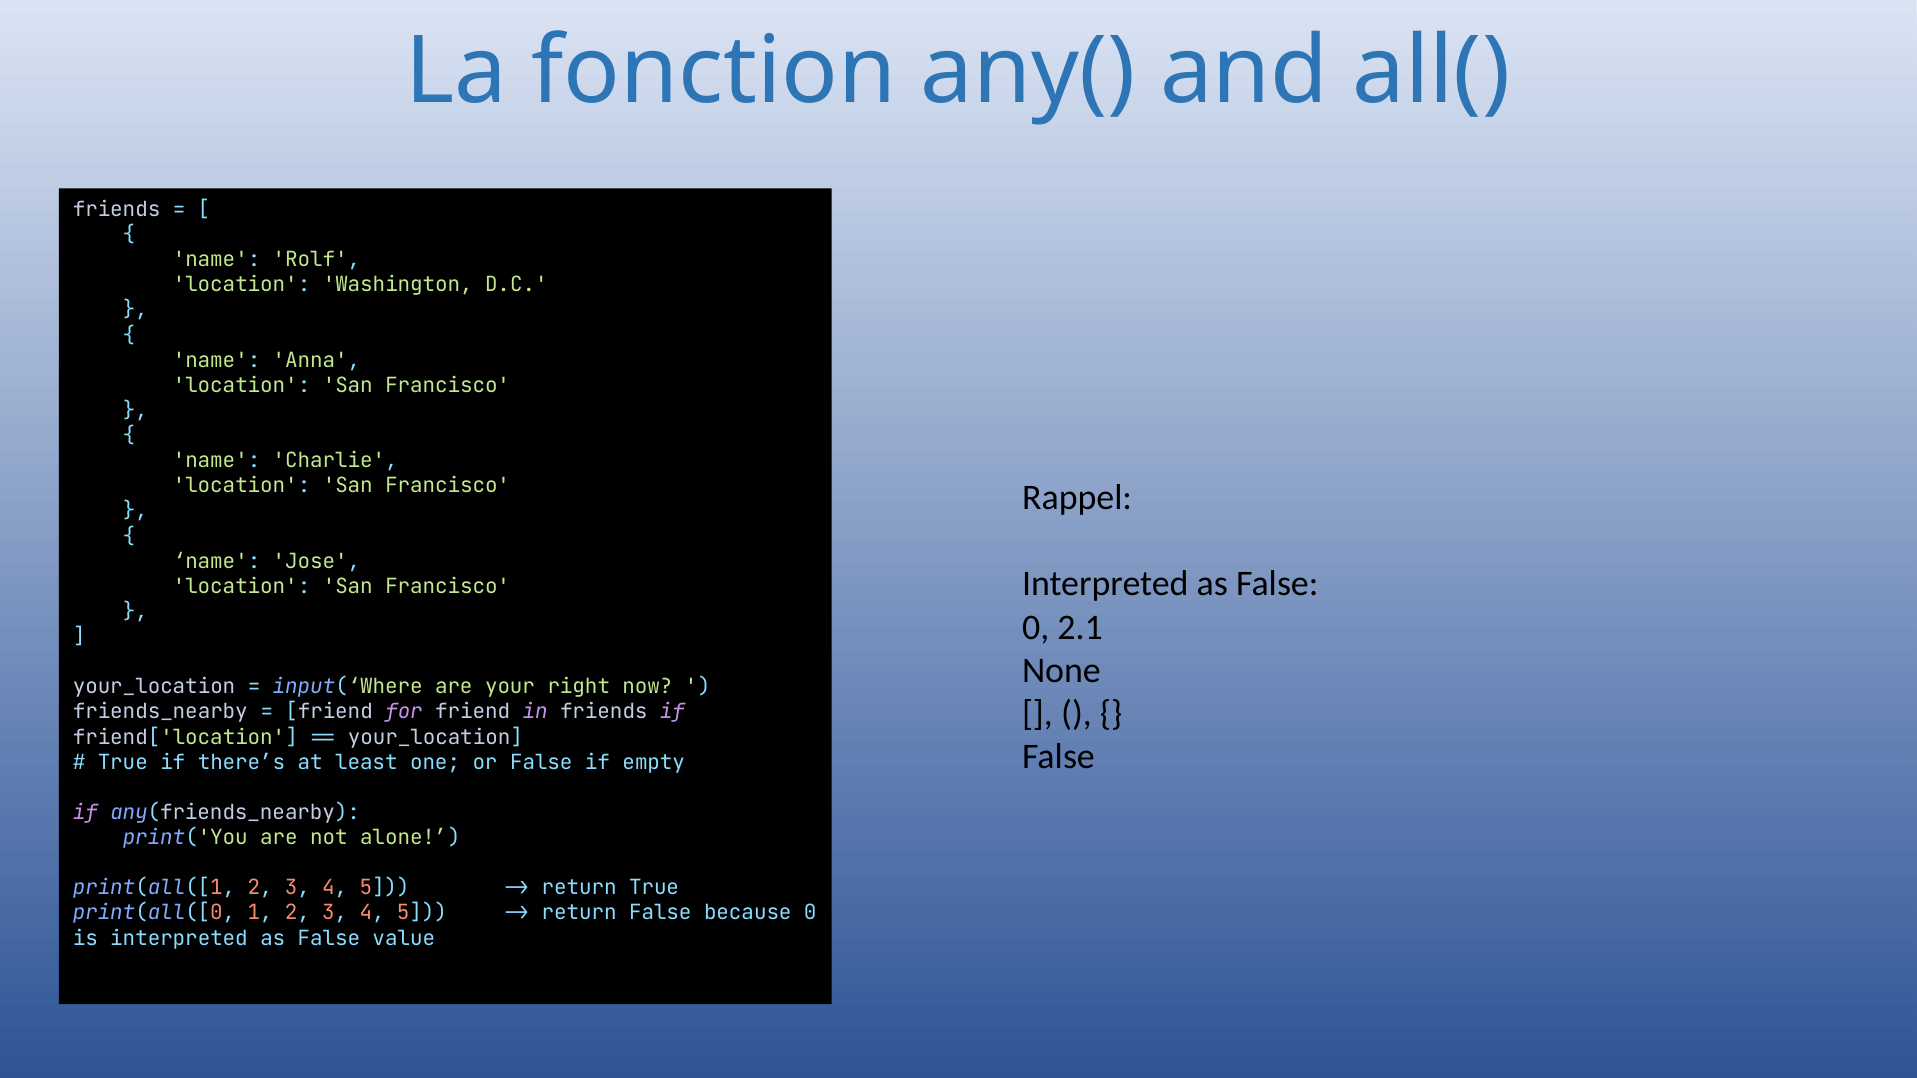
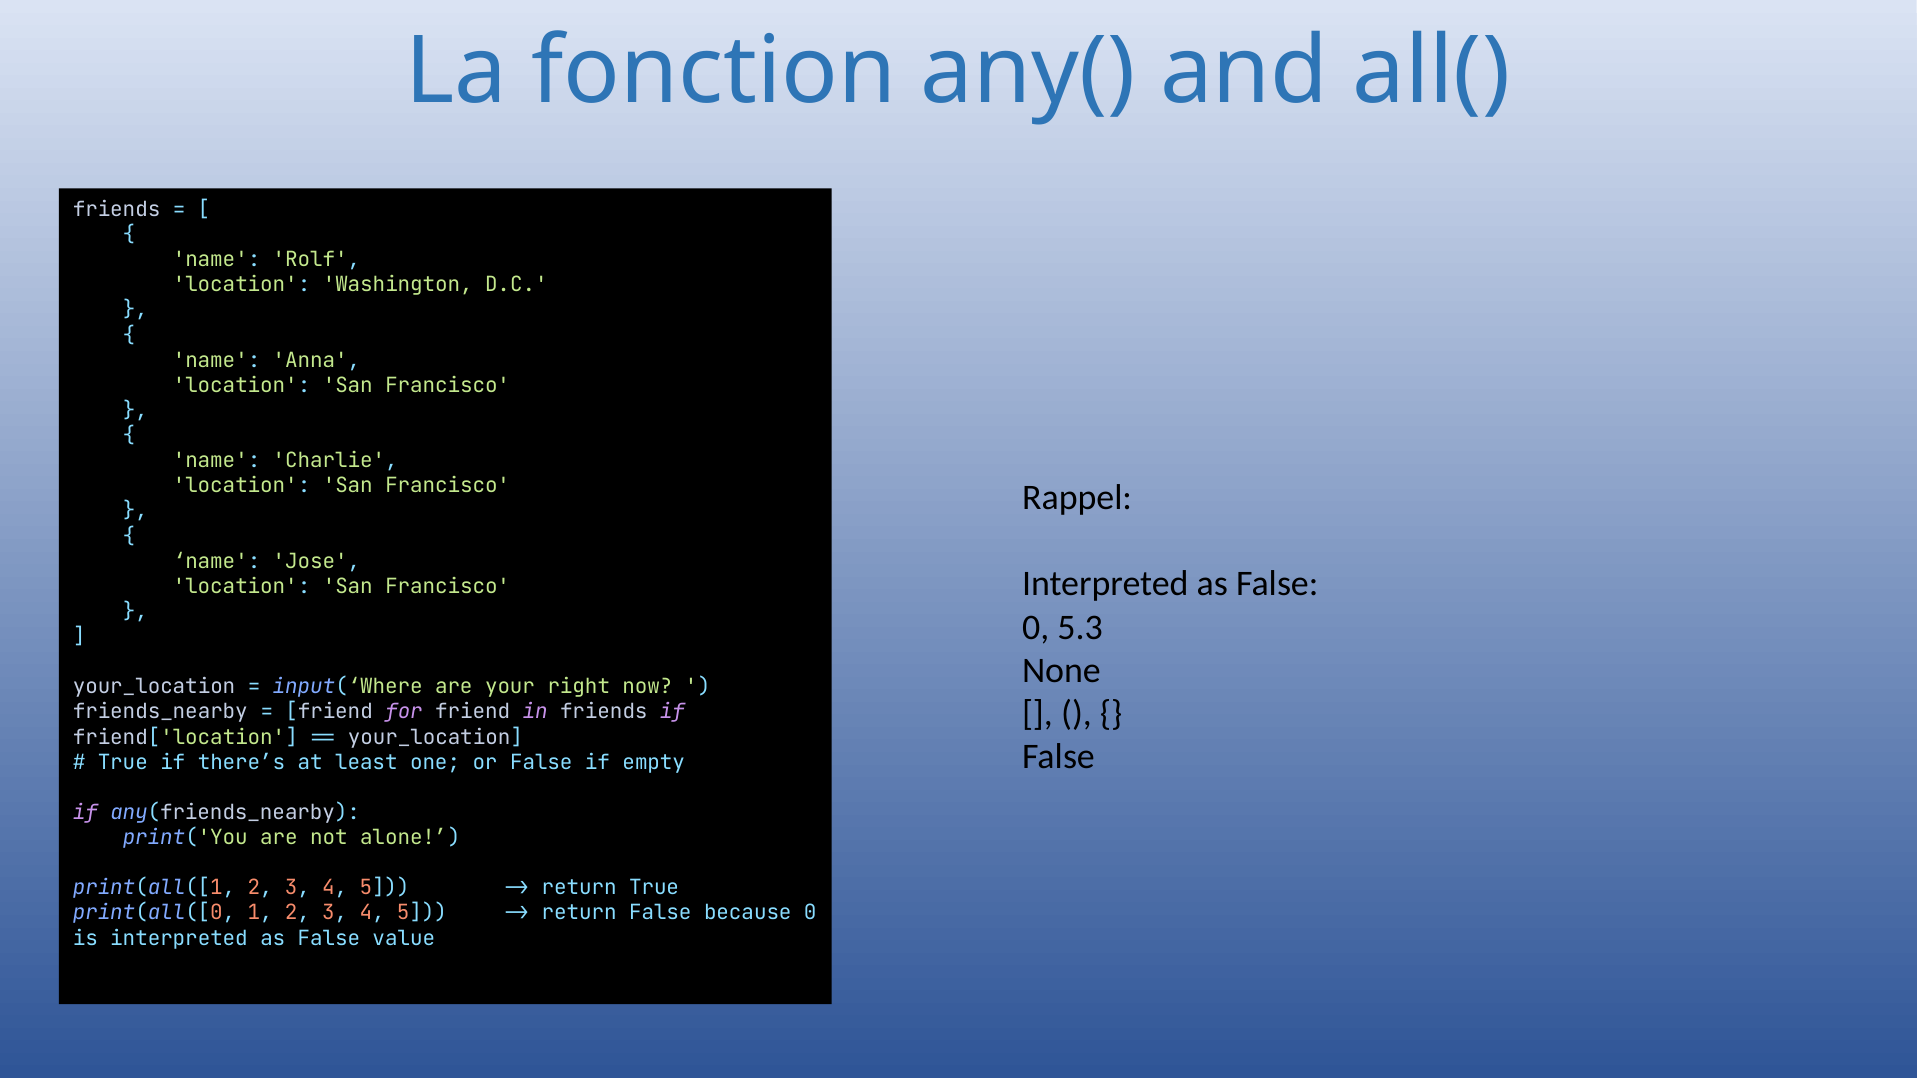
2.1: 2.1 -> 5.3 (1080, 627)
